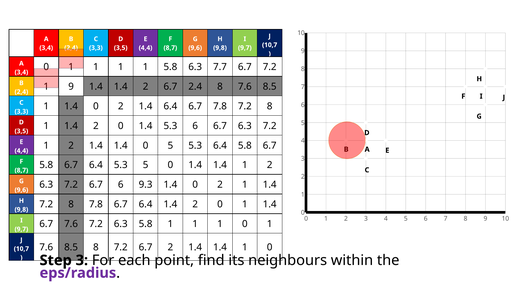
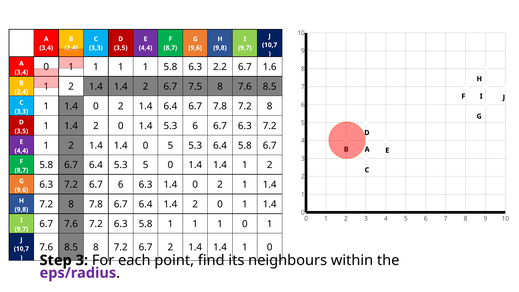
7.7: 7.7 -> 2.2 (220, 67)
6.7 7.2: 7.2 -> 1.6 (270, 67)
9: 9 -> 2 (71, 87)
2.4: 2.4 -> 7.5 (195, 87)
6 9.3: 9.3 -> 6.3 (146, 185)
